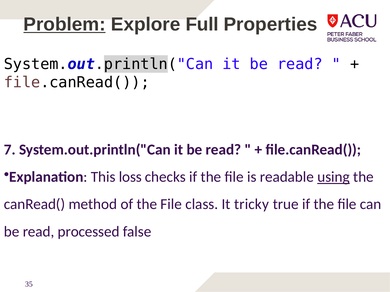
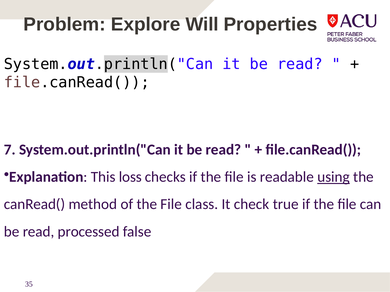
Problem underline: present -> none (64, 24)
Full: Full -> Will (202, 24)
tricky: tricky -> check (252, 205)
